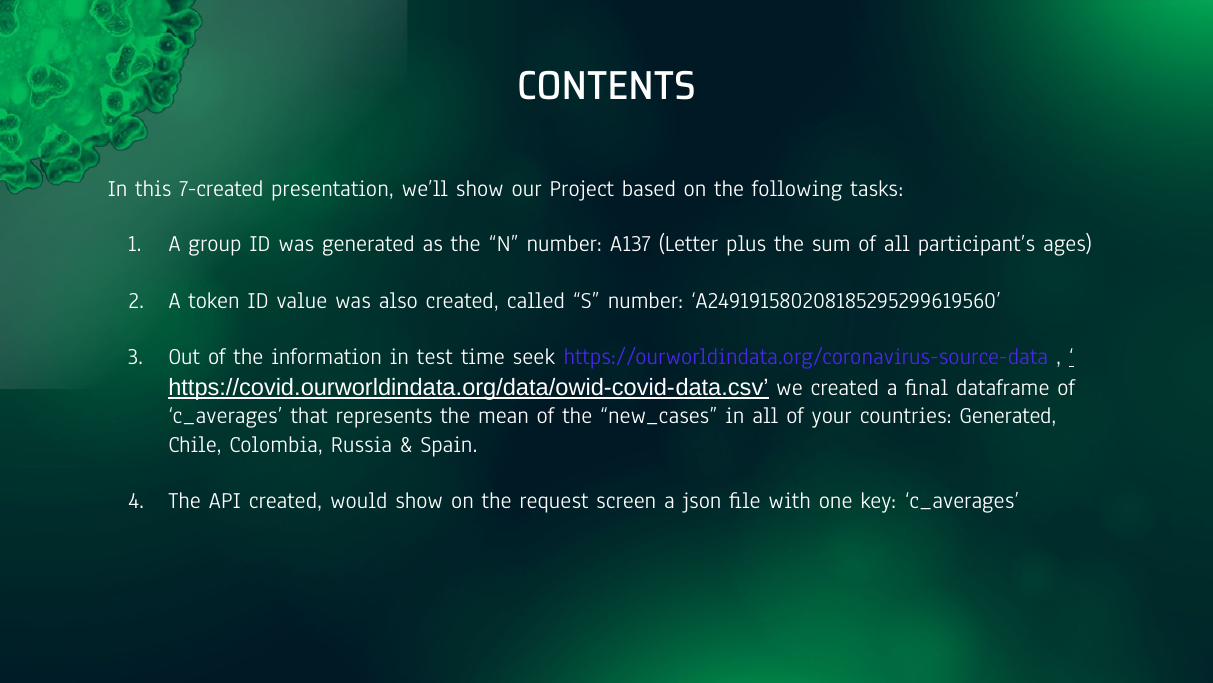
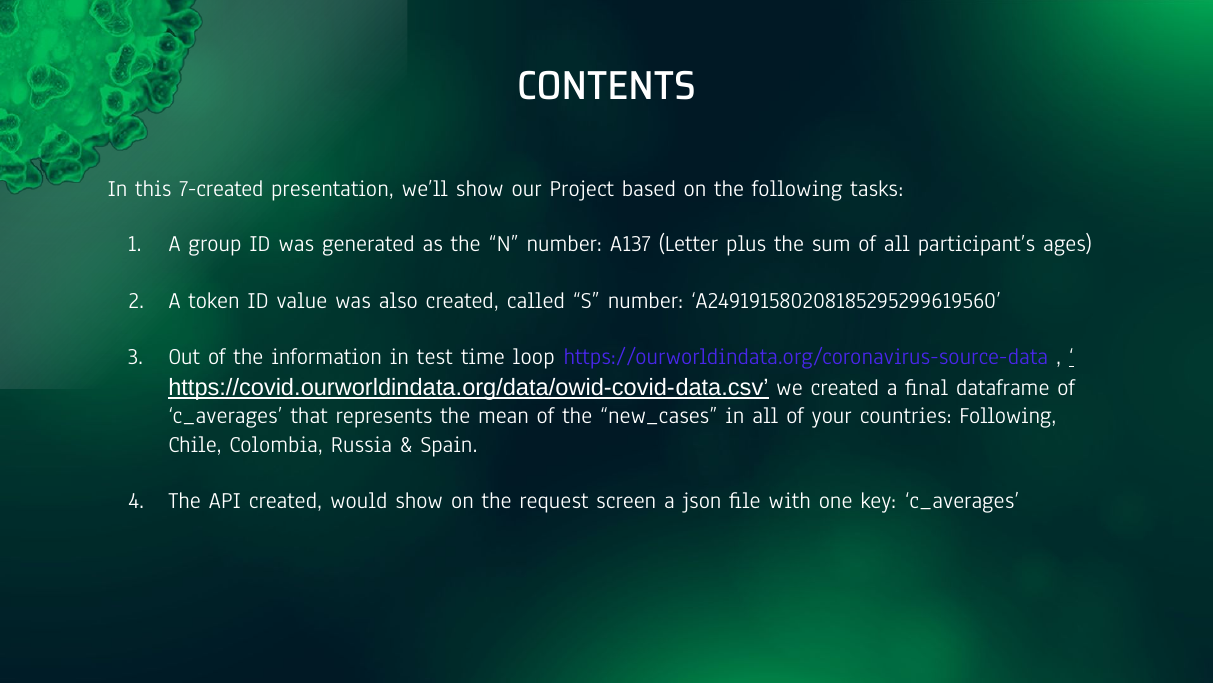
seek: seek -> loop (534, 357)
countries Generated: Generated -> Following (1008, 415)
